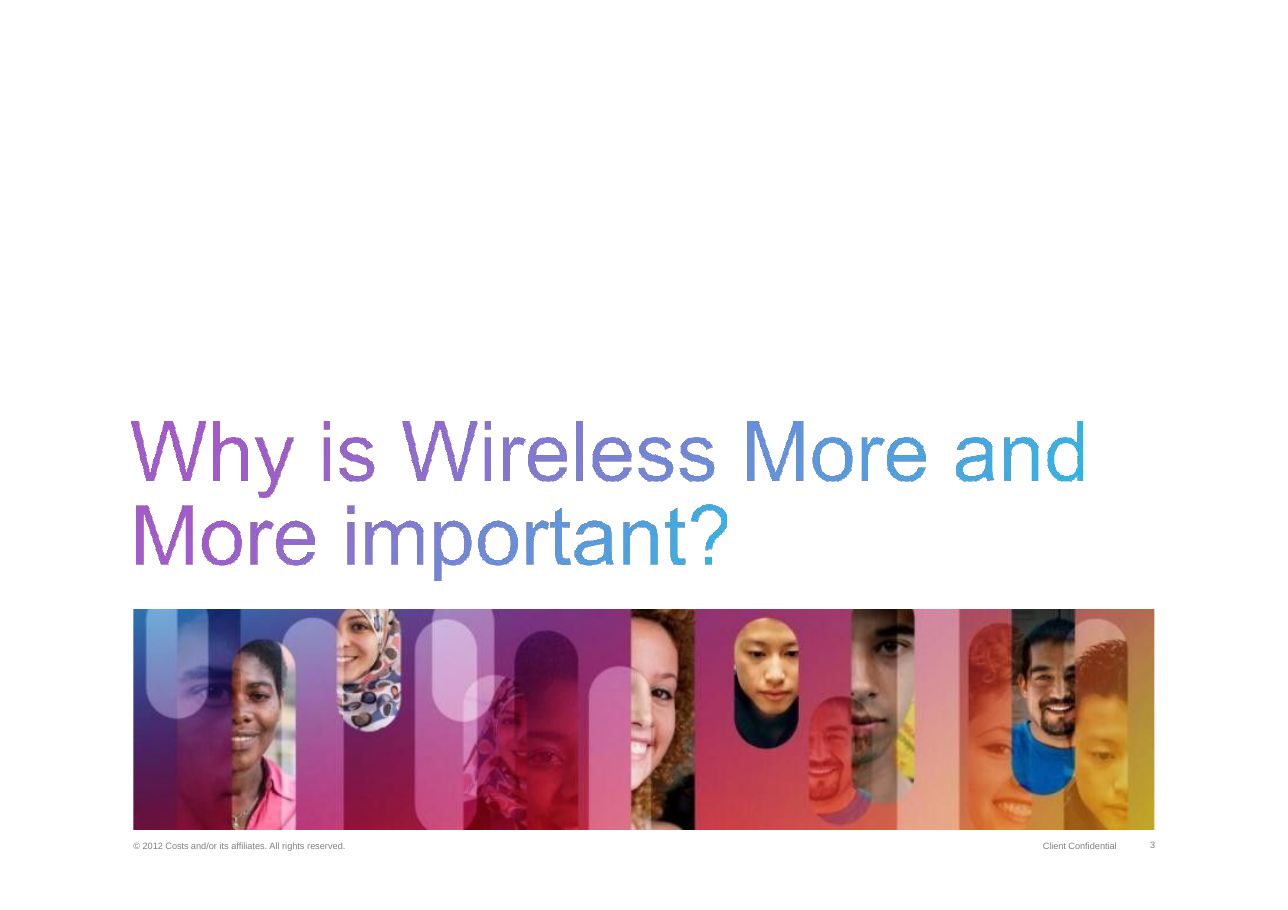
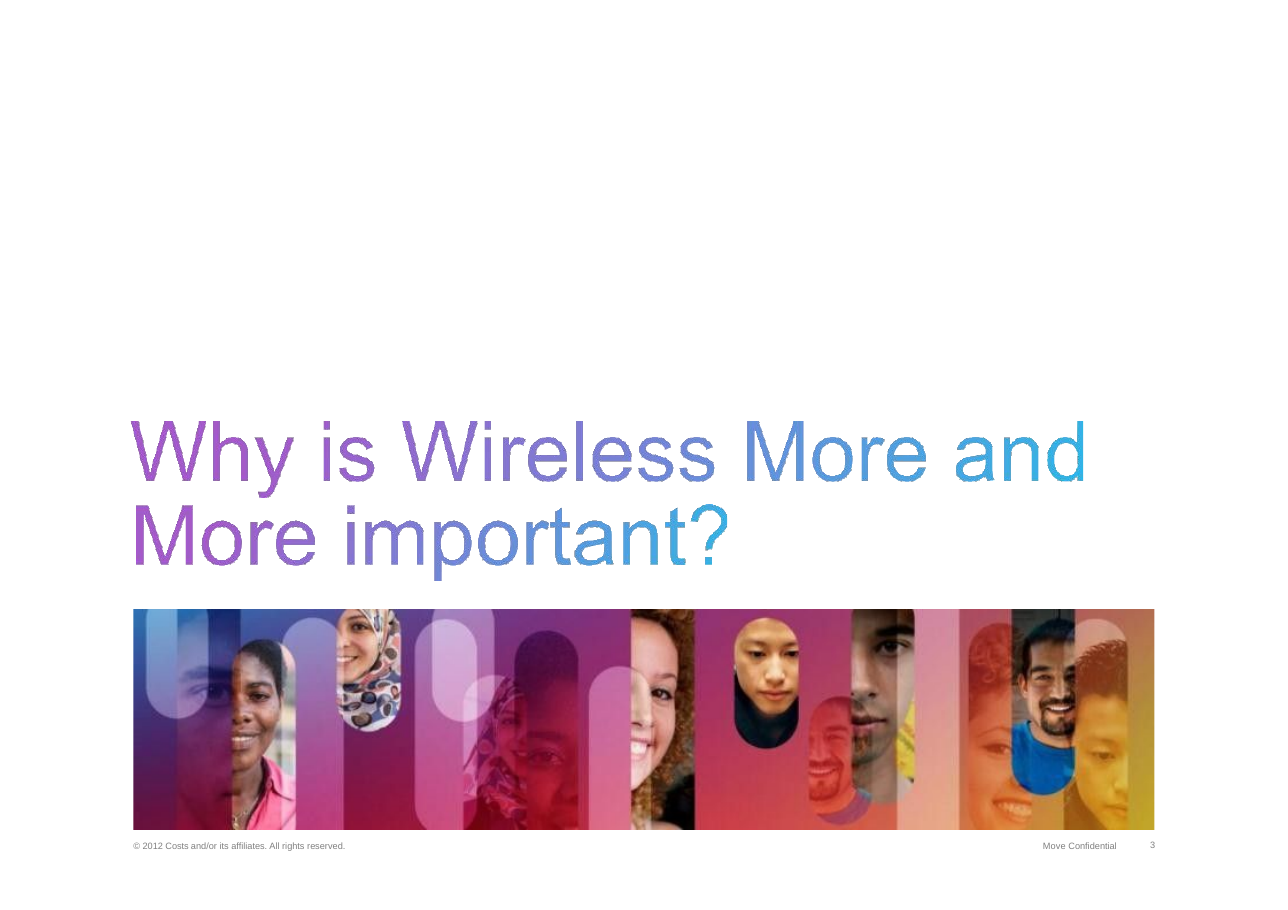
Client: Client -> Move (1054, 846)
